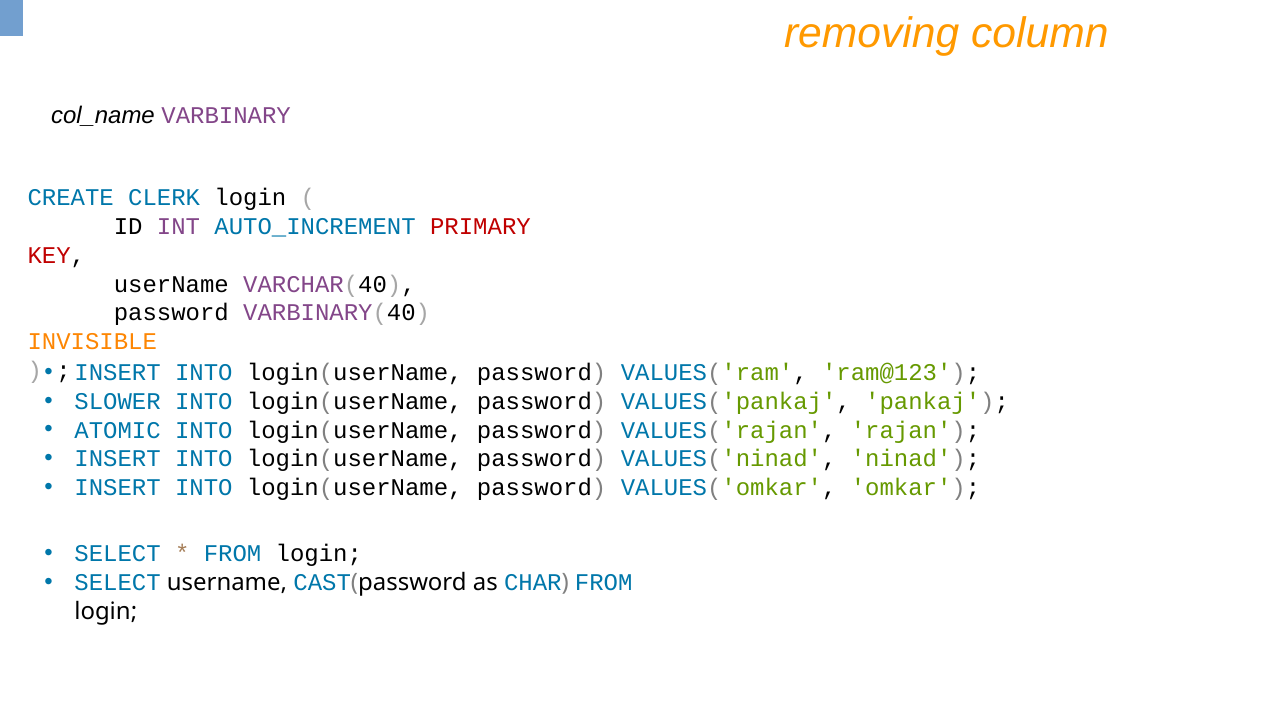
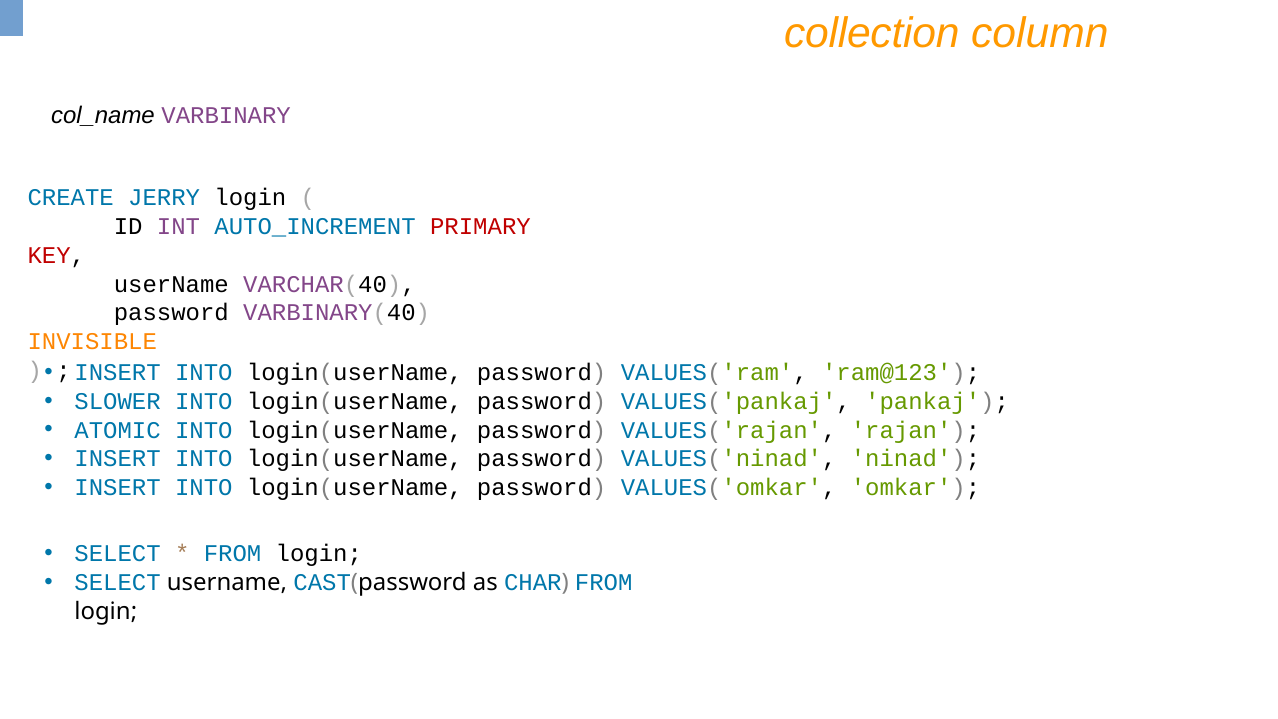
removing: removing -> collection (872, 33)
CLERK: CLERK -> JERRY (164, 198)
